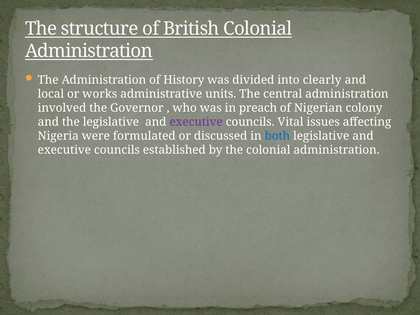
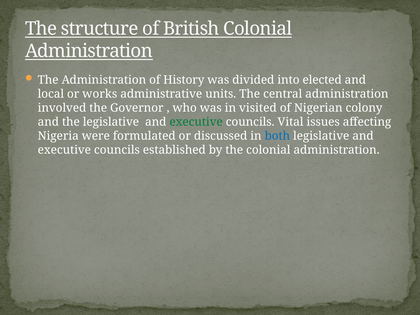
clearly: clearly -> elected (322, 80)
preach: preach -> visited (258, 108)
executive colour: purple -> green (196, 122)
